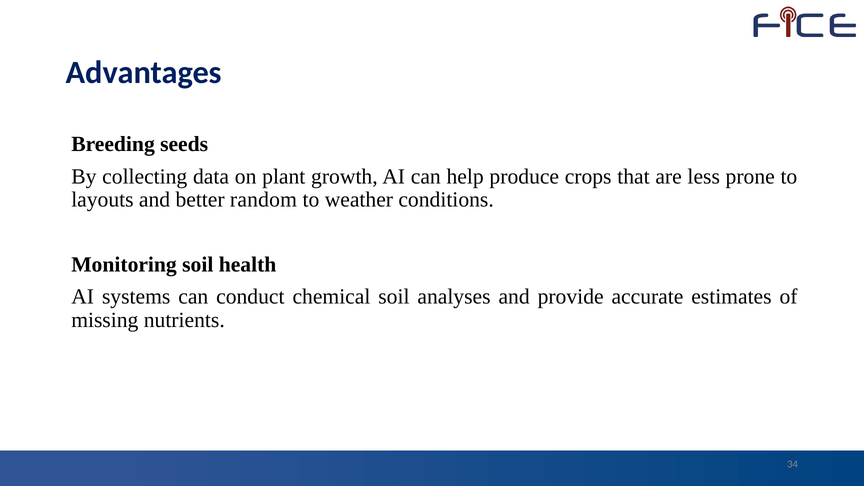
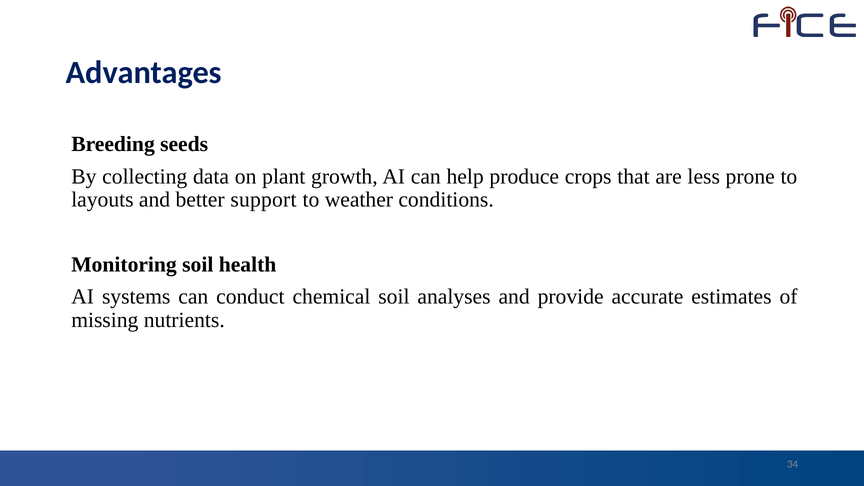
random: random -> support (263, 200)
